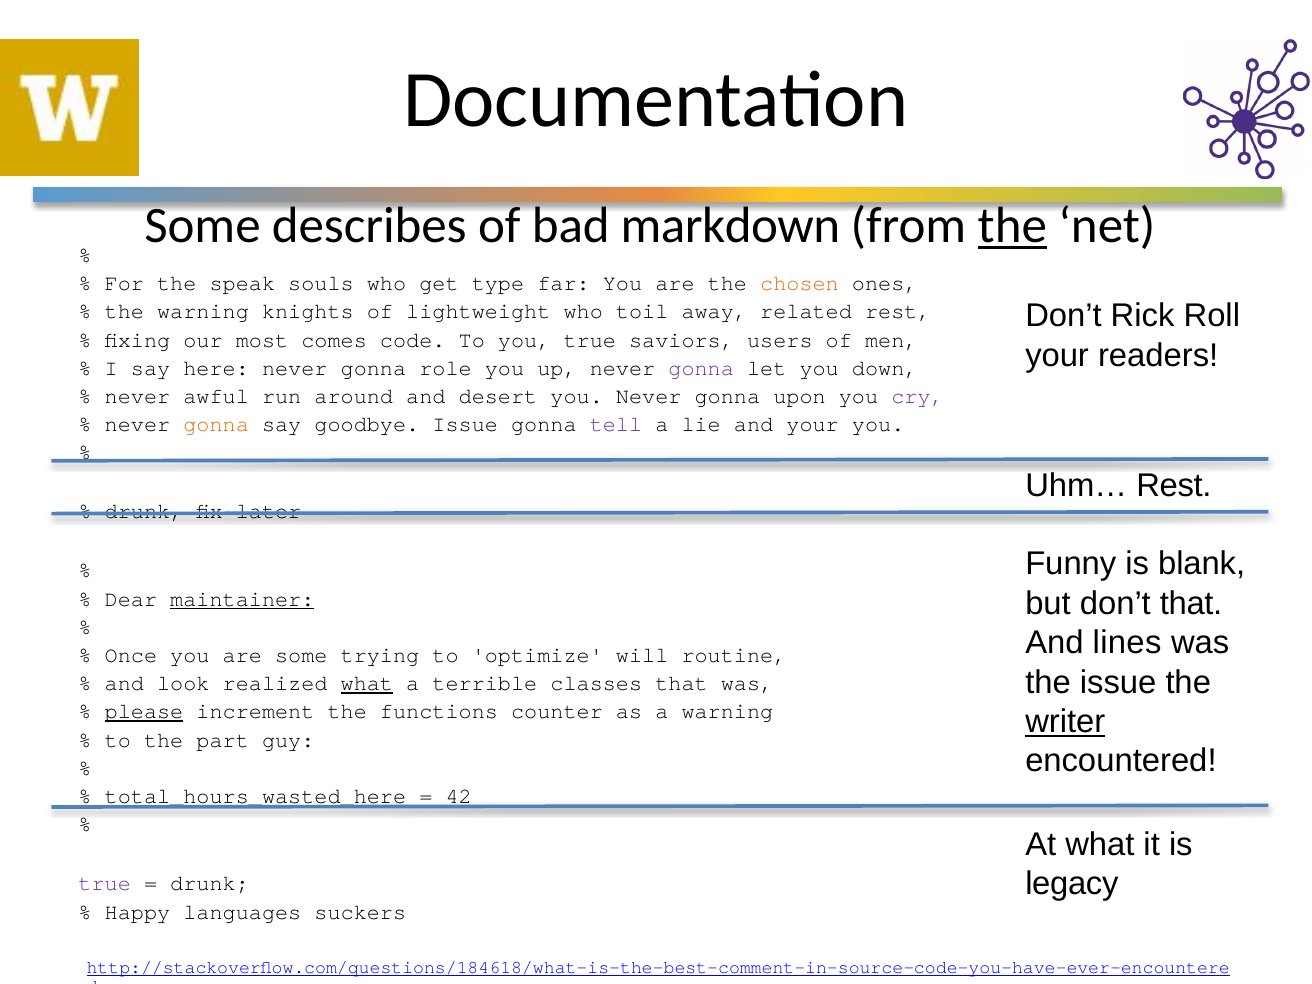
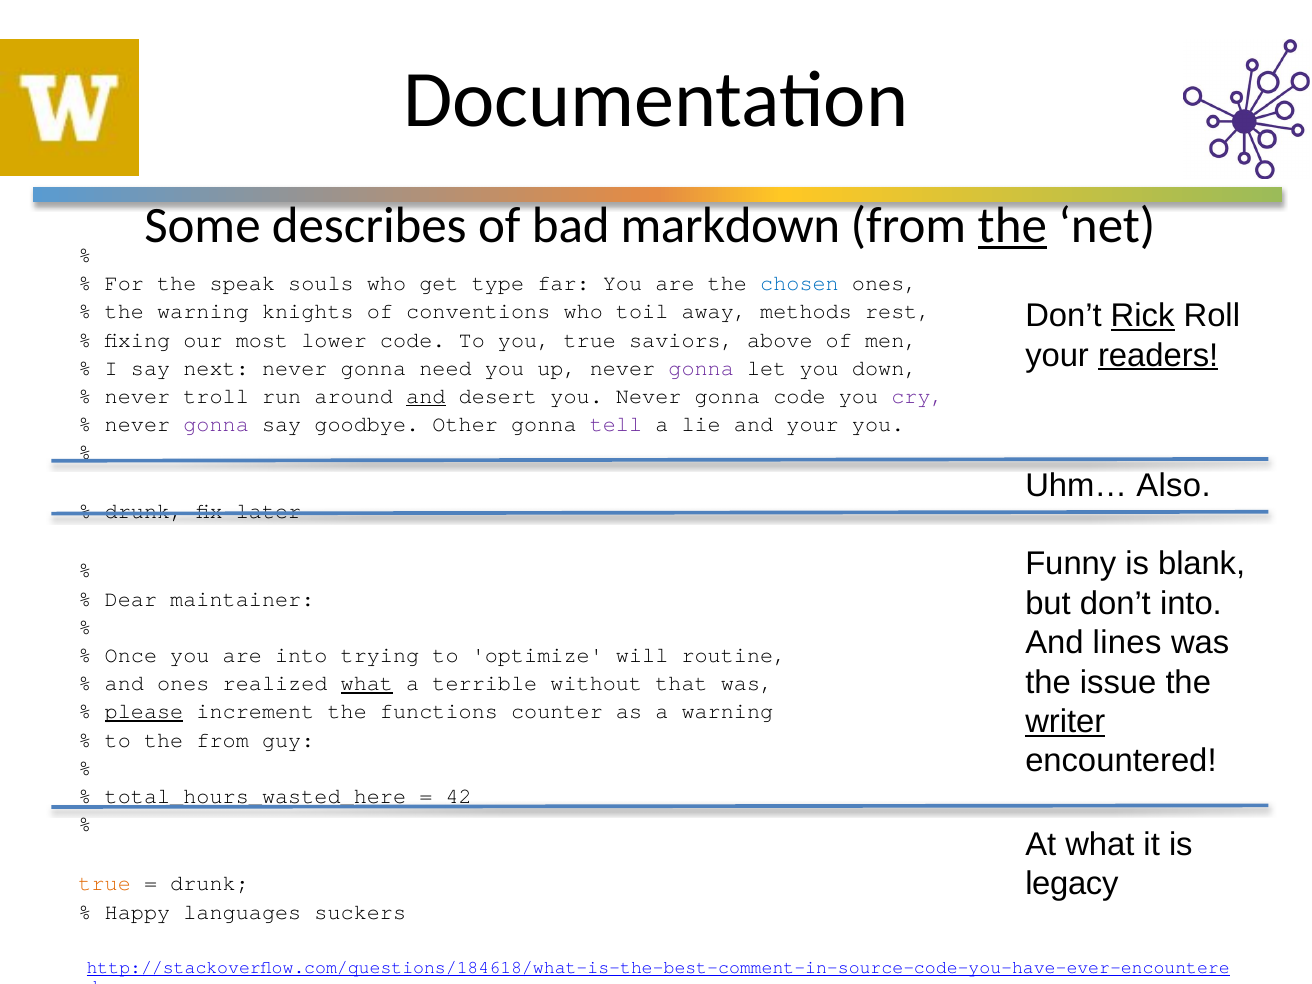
chosen colour: orange -> blue (800, 283)
Rick underline: none -> present (1143, 316)
lightweight: lightweight -> conventions (478, 312)
related: related -> methods (806, 312)
comes: comes -> lower (334, 340)
users: users -> above (780, 340)
readers underline: none -> present (1158, 355)
here: here -> next (216, 368)
role: role -> need (446, 368)
awful: awful -> troll (216, 396)
and underline: none -> present (426, 396)
gonna upon: upon -> code (800, 396)
gonna colour: orange -> purple (216, 424)
goodbye Issue: Issue -> Other (465, 424)
Uhm… Rest: Rest -> Also (1174, 486)
don’t that: that -> into (1191, 603)
maintainer underline: present -> none (242, 599)
are some: some -> into (301, 655)
and look: look -> ones (183, 684)
classes: classes -> without (596, 684)
the part: part -> from (223, 740)
true colour: purple -> orange (105, 884)
